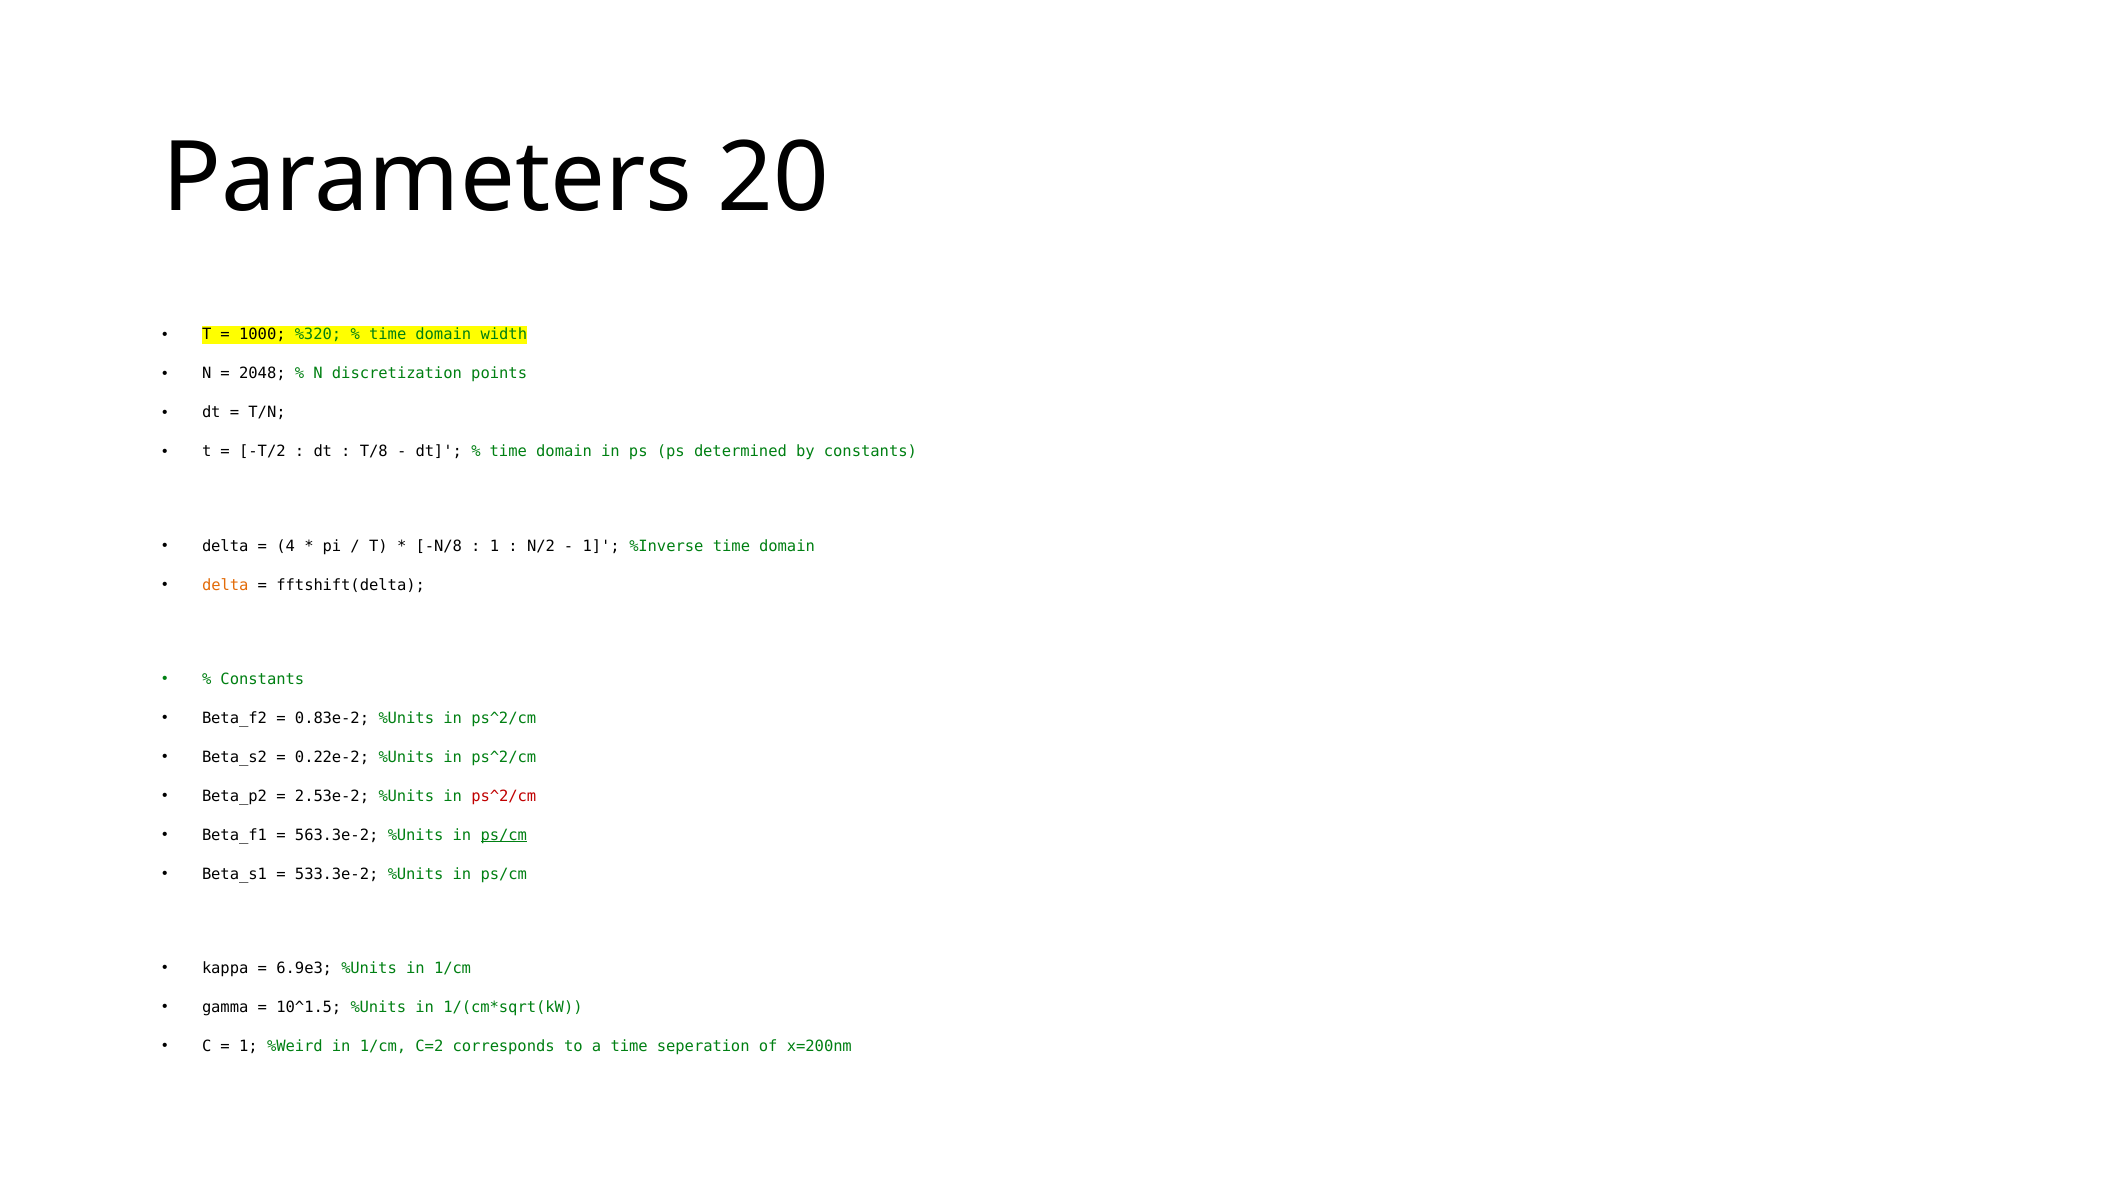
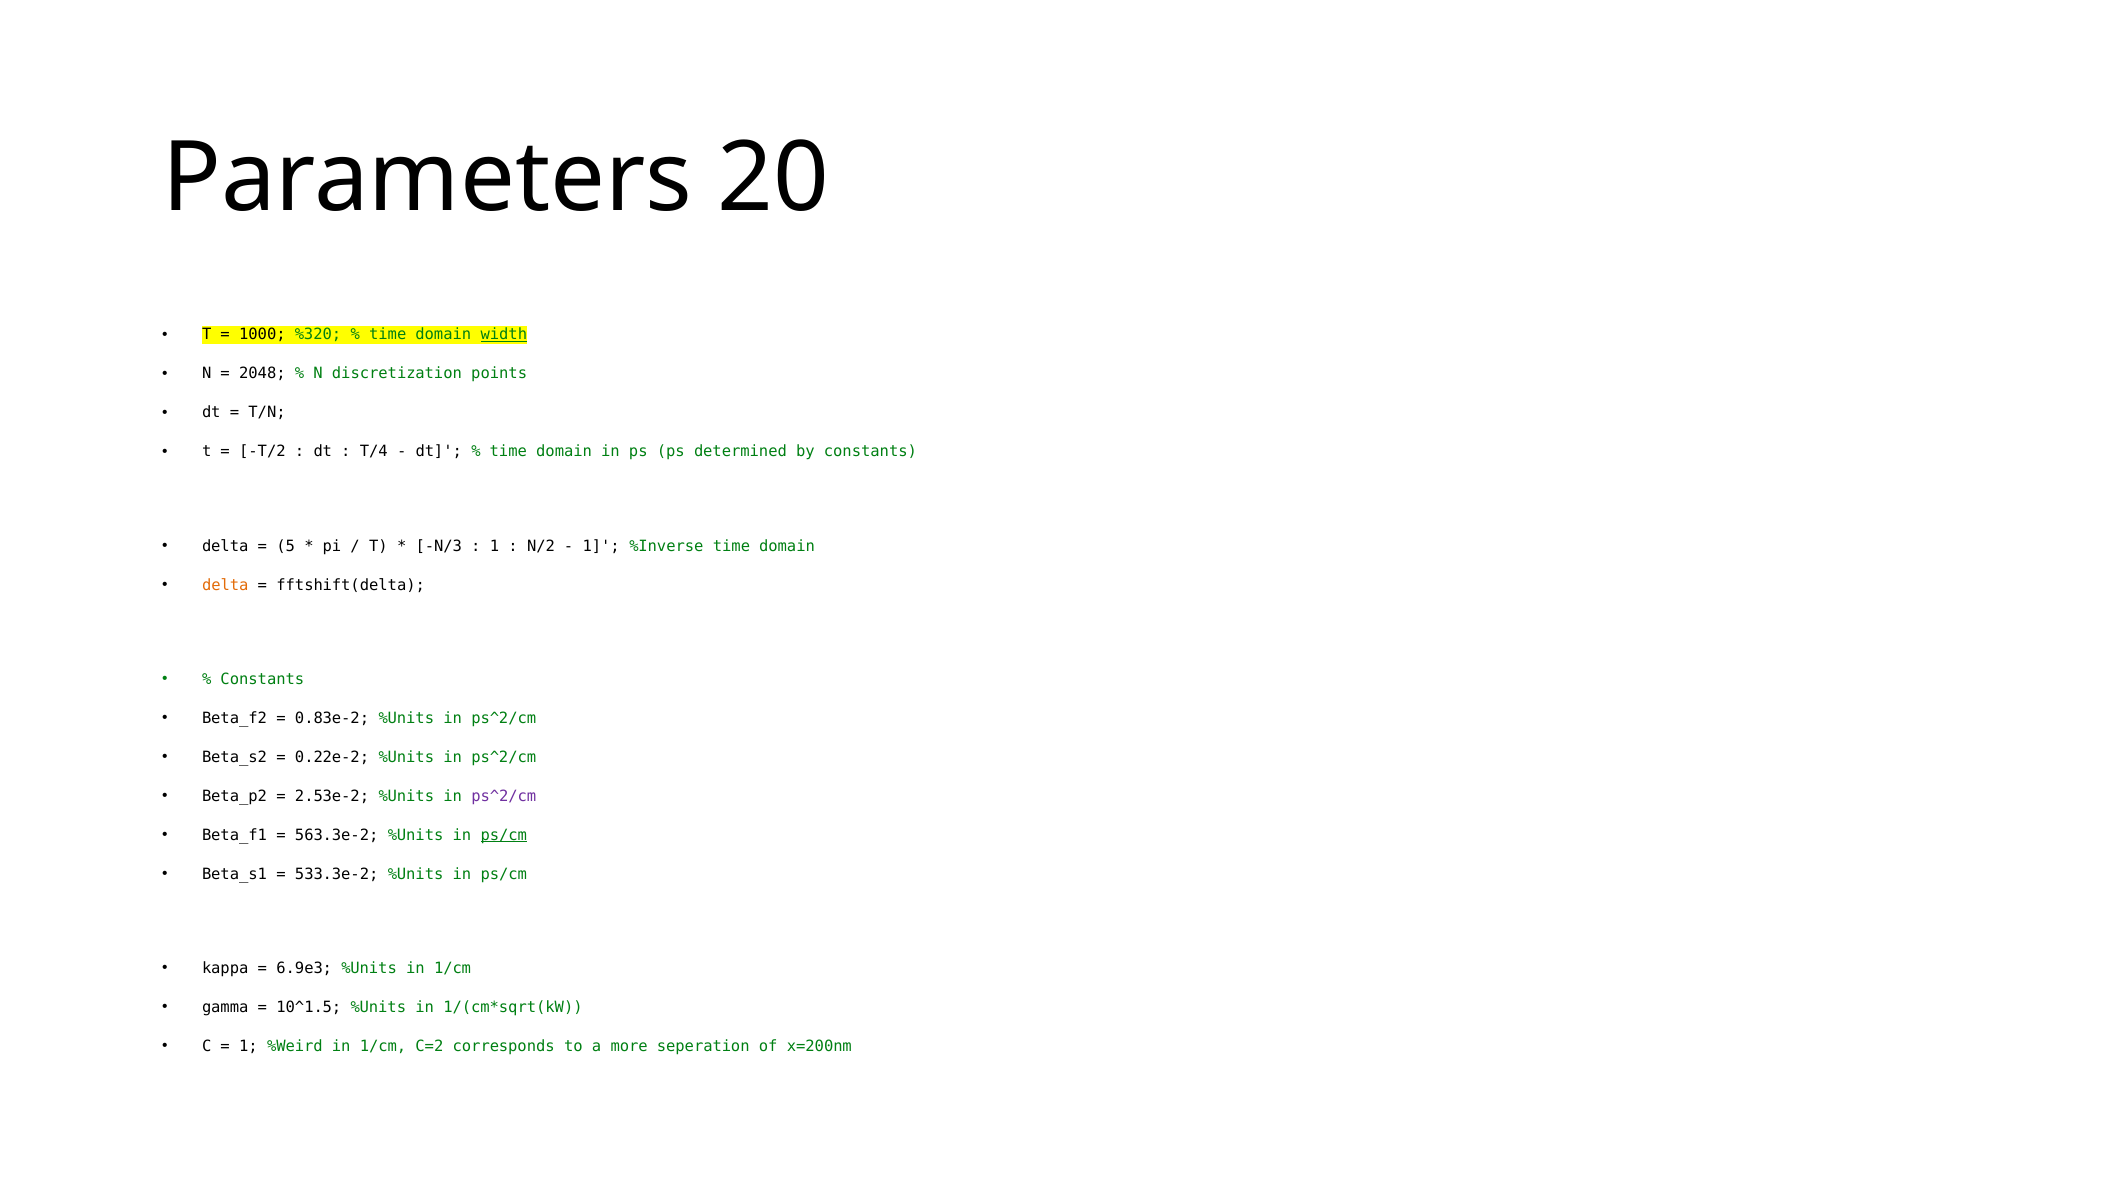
width underline: none -> present (504, 335)
T/8: T/8 -> T/4 (374, 452)
4: 4 -> 5 (286, 546)
N/8: N/8 -> N/3 (439, 546)
ps^2/cm colour: red -> purple (504, 796)
a time: time -> more (629, 1046)
